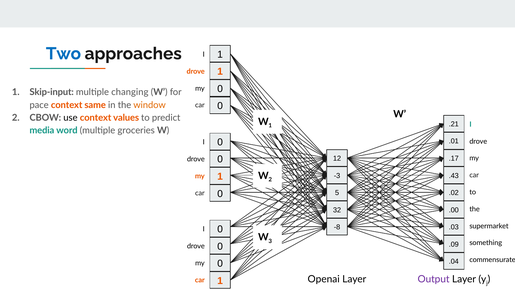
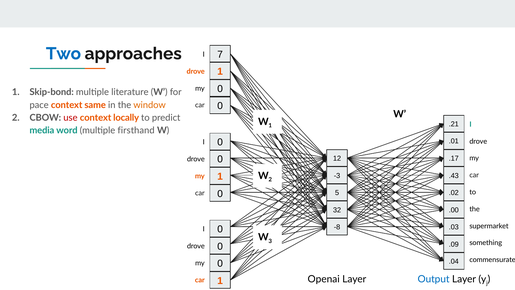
approaches 1: 1 -> 7 (220, 54)
Skip-input: Skip-input -> Skip-bond (52, 92)
changing: changing -> literature (130, 92)
use colour: black -> red (70, 118)
values: values -> locally (126, 118)
groceries: groceries -> firsthand (136, 130)
Output colour: purple -> blue (434, 279)
